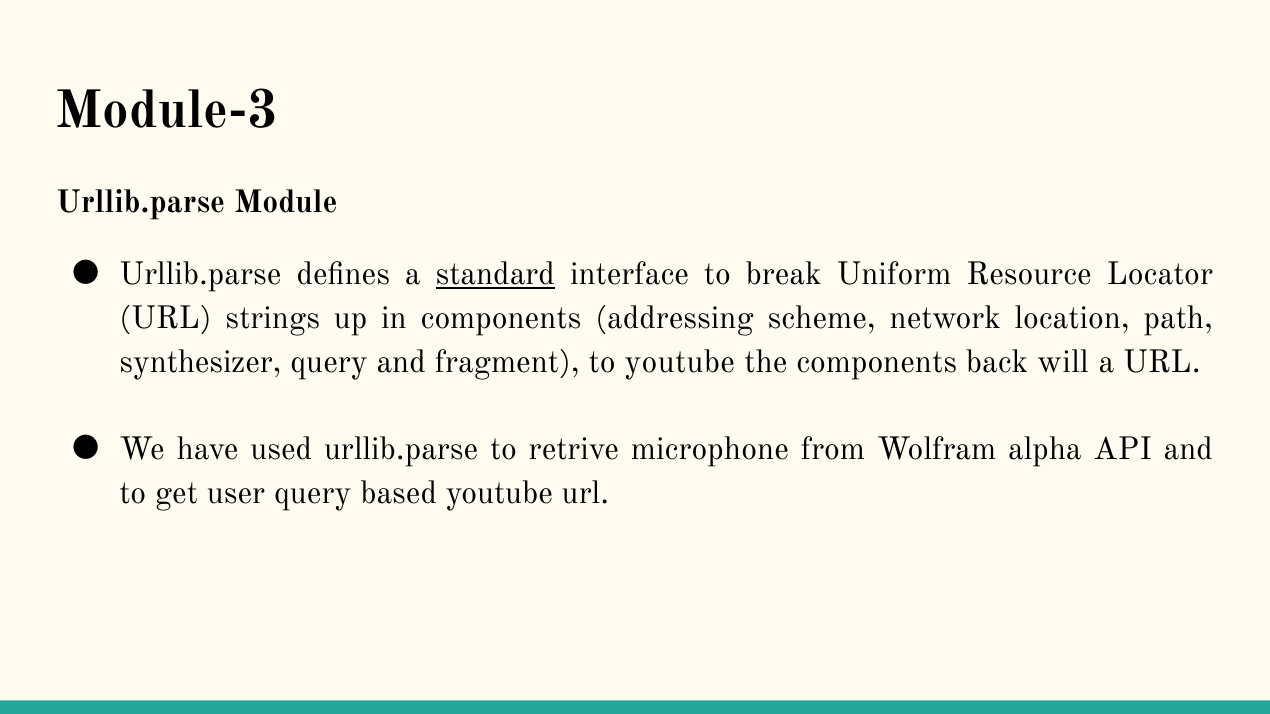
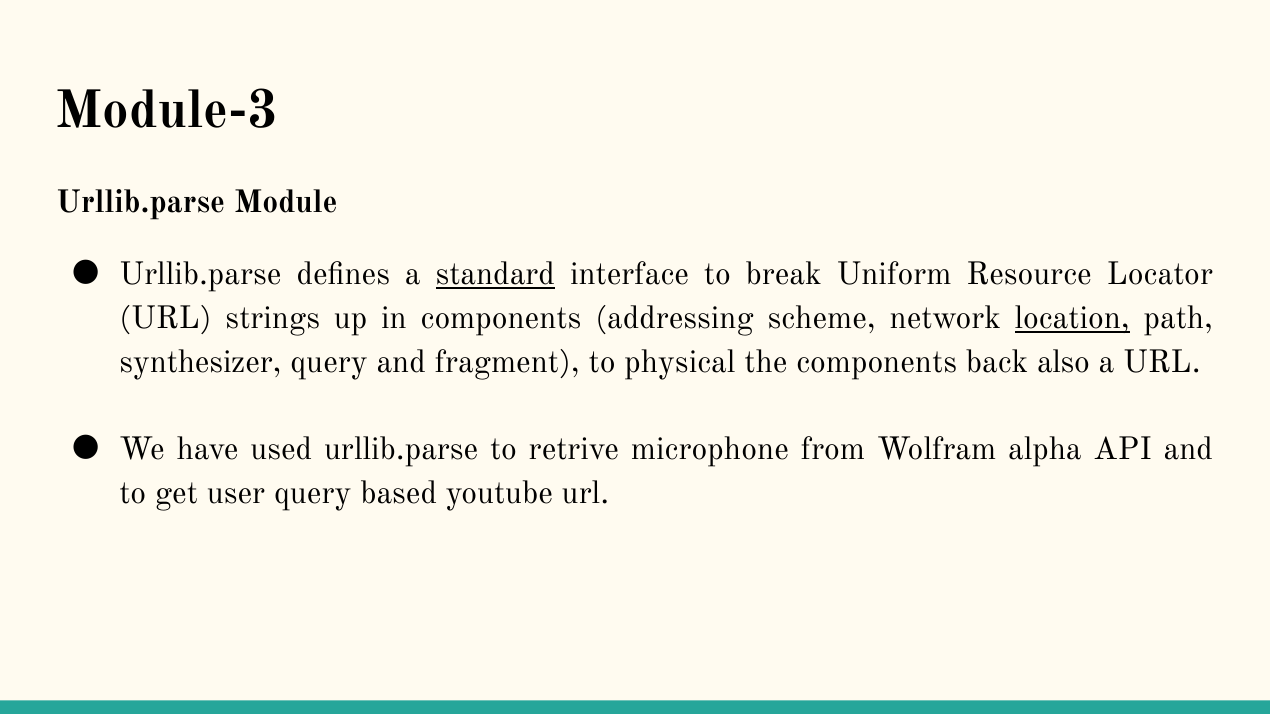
location underline: none -> present (1072, 318)
to youtube: youtube -> physical (680, 362)
will: will -> also (1063, 362)
